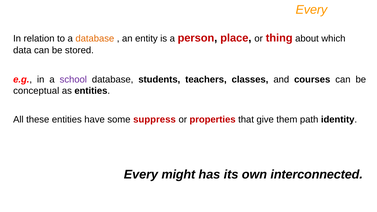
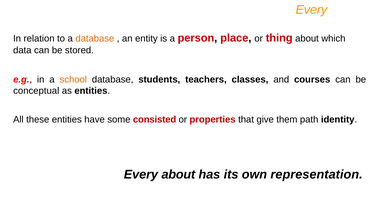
school colour: purple -> orange (73, 80)
suppress: suppress -> consisted (155, 119)
Every might: might -> about (178, 175)
interconnected: interconnected -> representation (317, 175)
